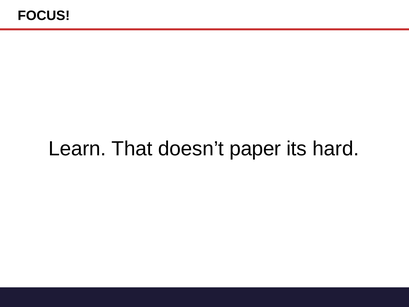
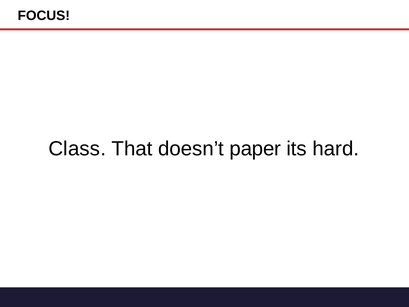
Learn: Learn -> Class (77, 149)
